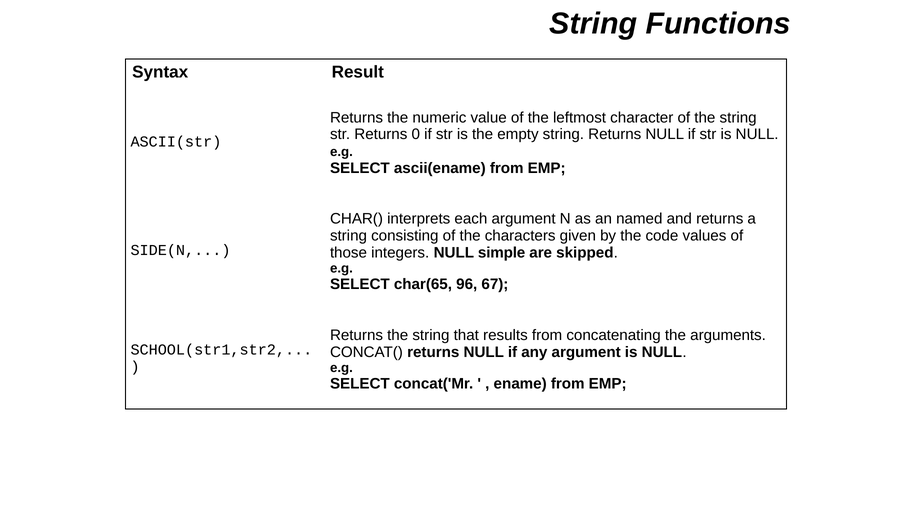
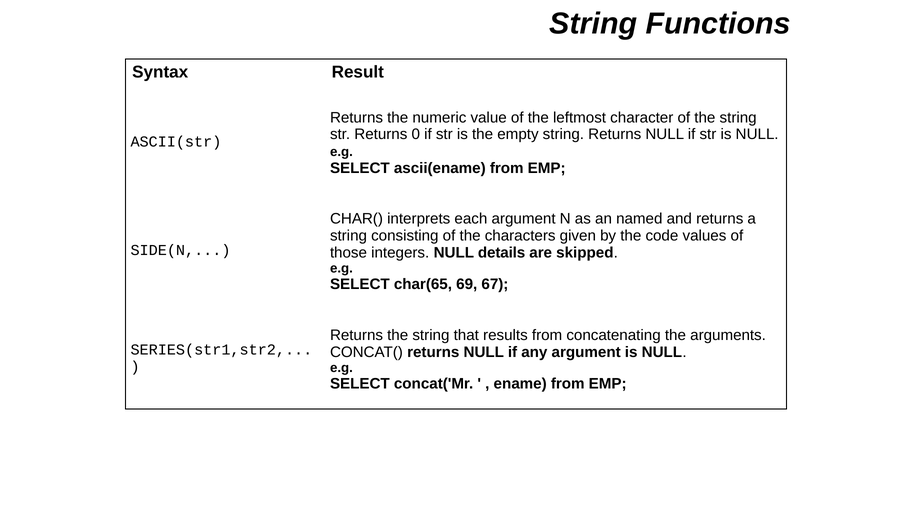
simple: simple -> details (502, 253)
96: 96 -> 69 (467, 284)
SCHOOL(str1,str2: SCHOOL(str1,str2 -> SERIES(str1,str2 (221, 350)
